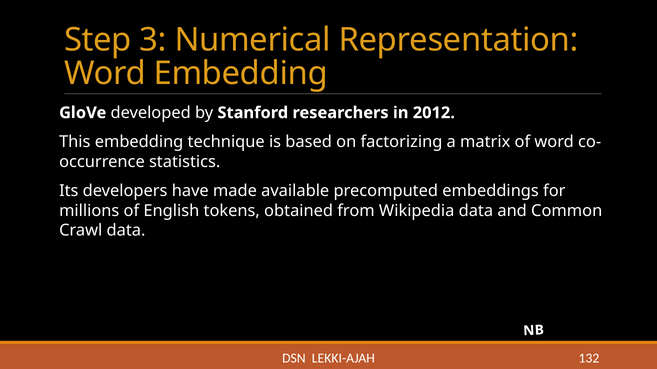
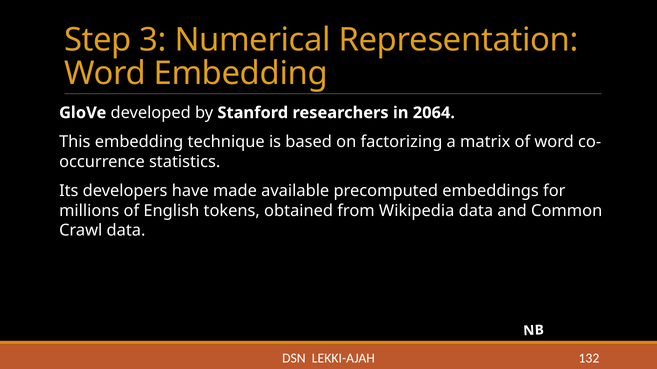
2012: 2012 -> 2064 (434, 113)
